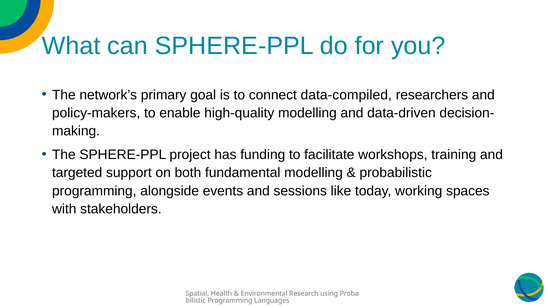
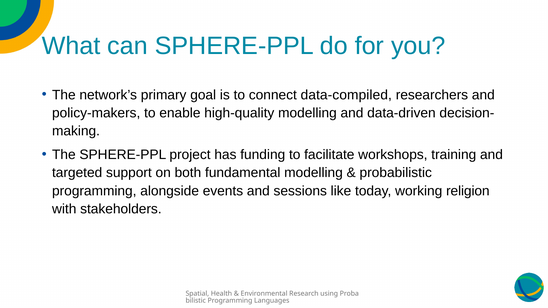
spaces: spaces -> religion (468, 191)
